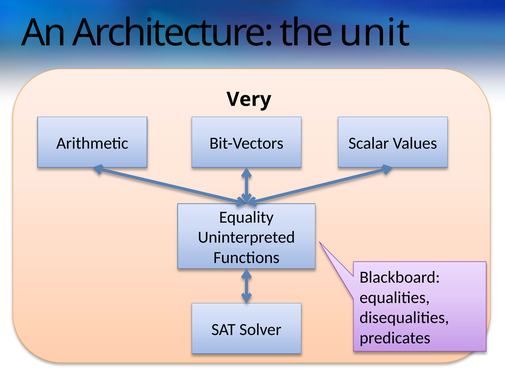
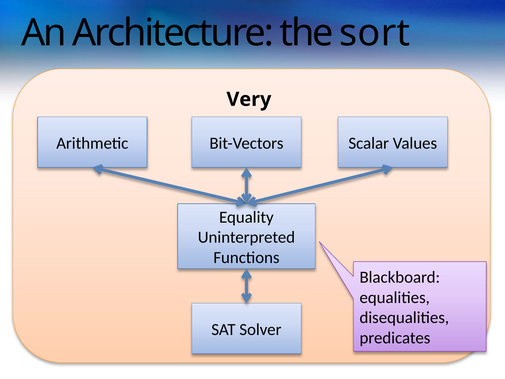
unit: unit -> sort (375, 33)
